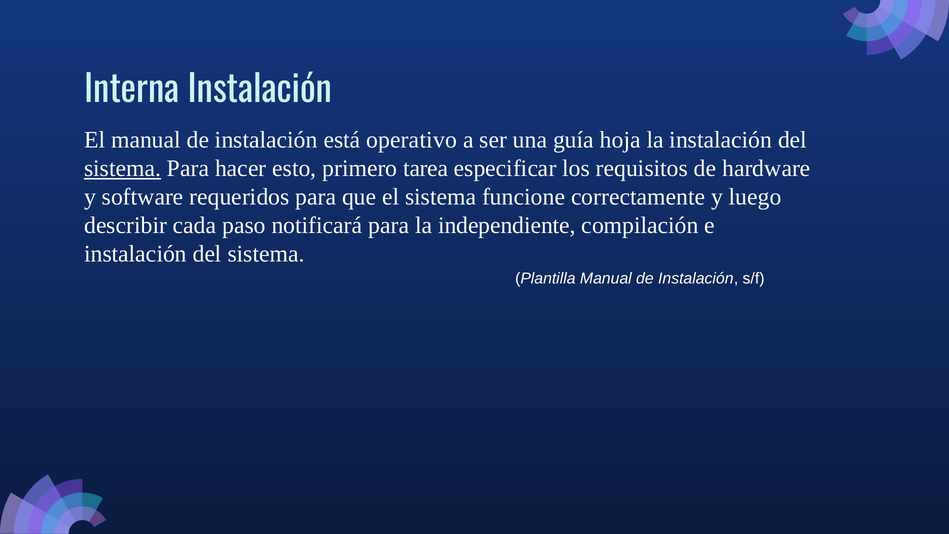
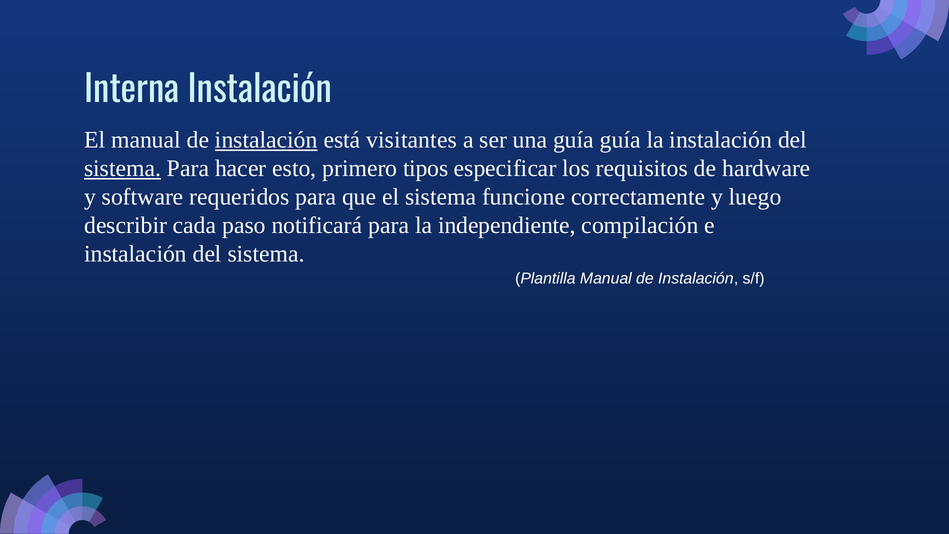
instalación underline: none -> present (266, 140)
operativo: operativo -> visitantes (412, 140)
guía hoja: hoja -> guía (620, 140)
tarea: tarea -> tipos (426, 169)
